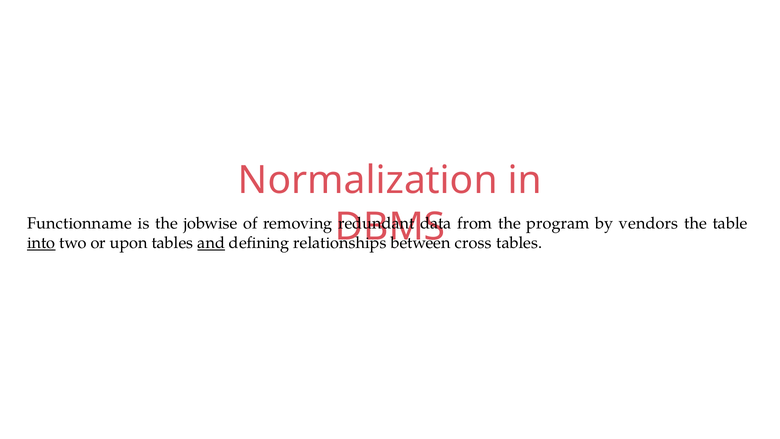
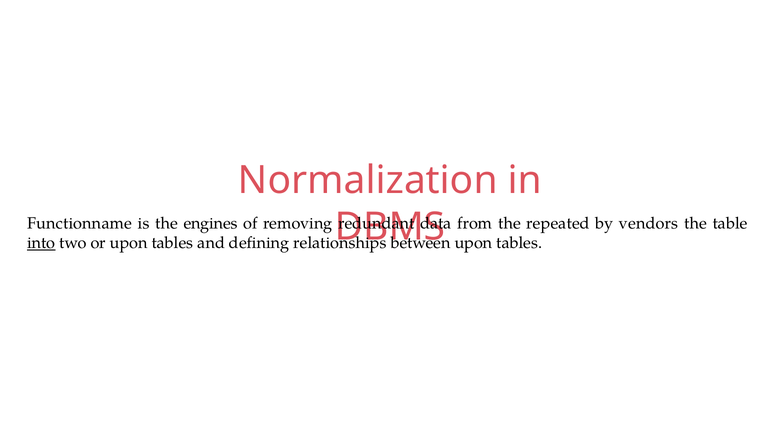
jobwise: jobwise -> engines (211, 223)
program: program -> repeated (558, 223)
and underline: present -> none (211, 243)
cross: cross -> upon (474, 243)
